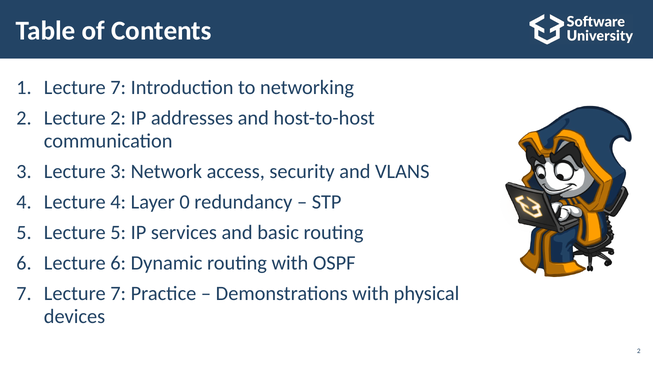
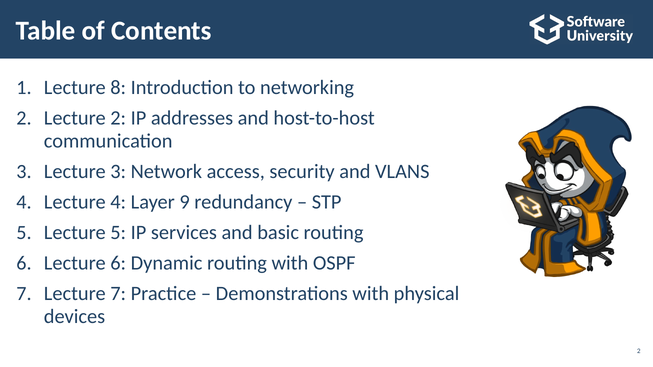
1 Lecture 7: 7 -> 8 (118, 88)
0: 0 -> 9 (185, 202)
